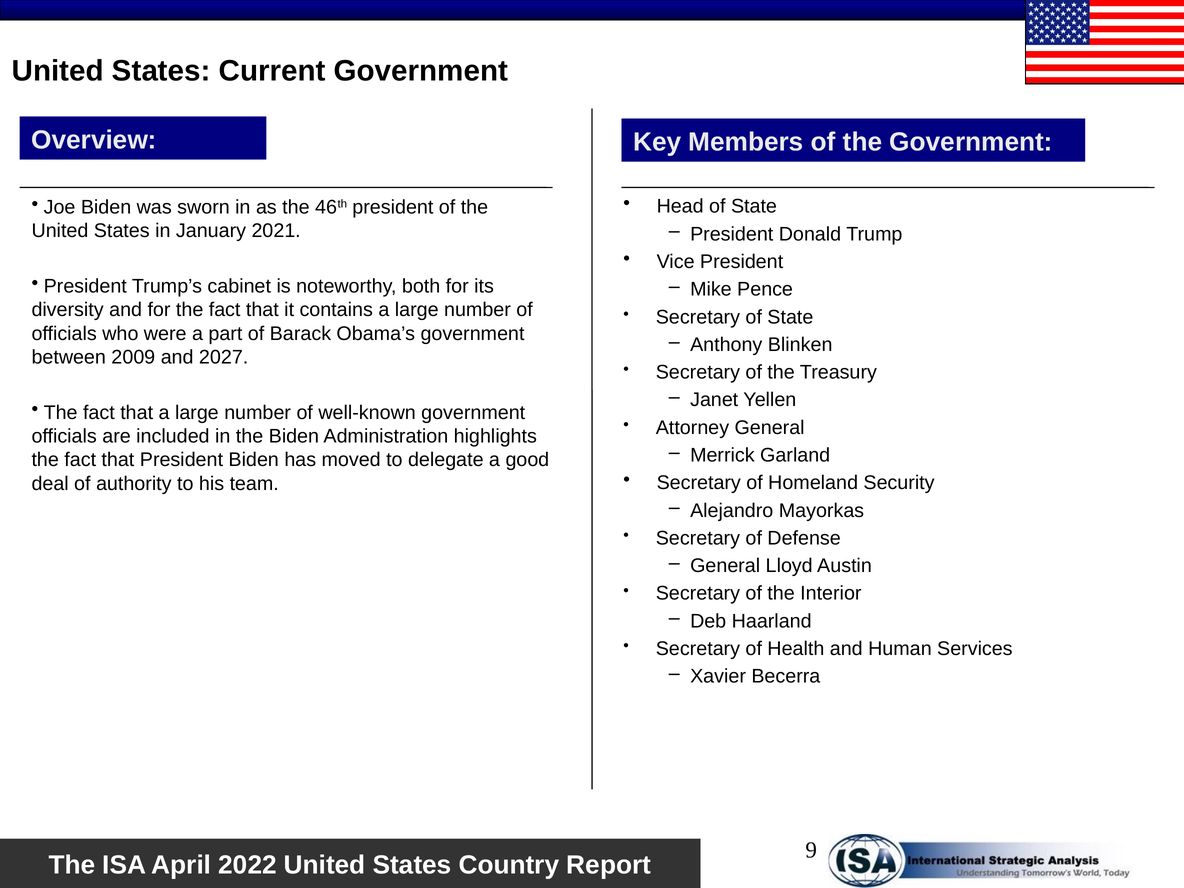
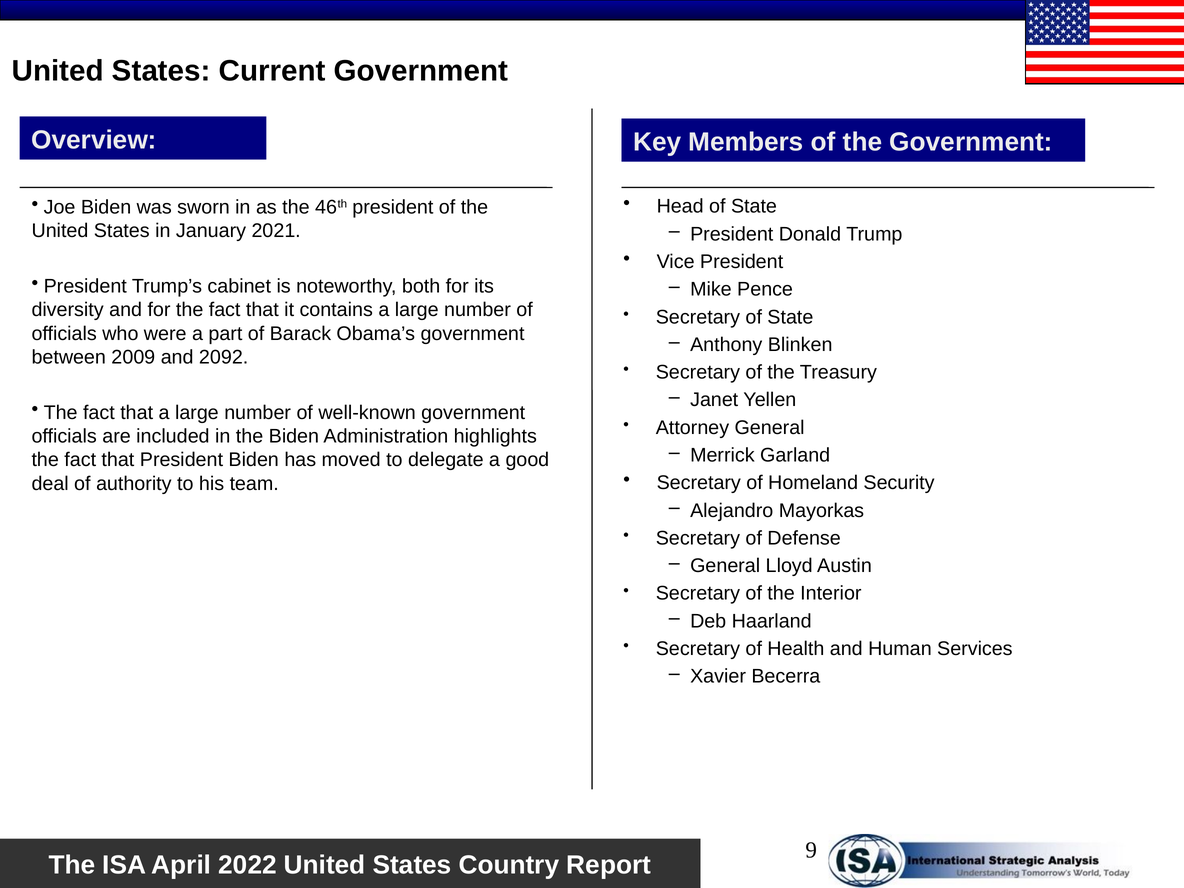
2027: 2027 -> 2092 (224, 357)
